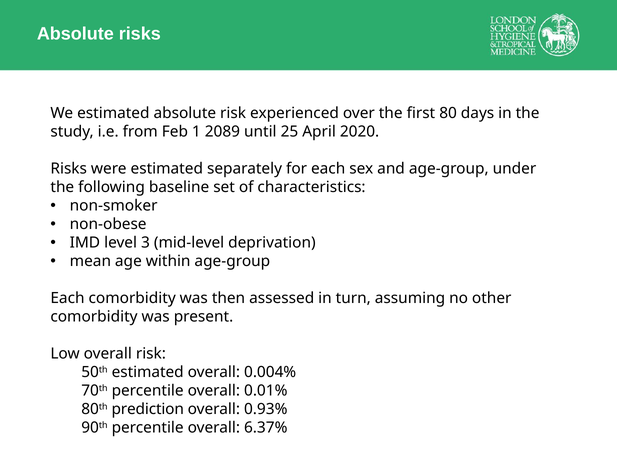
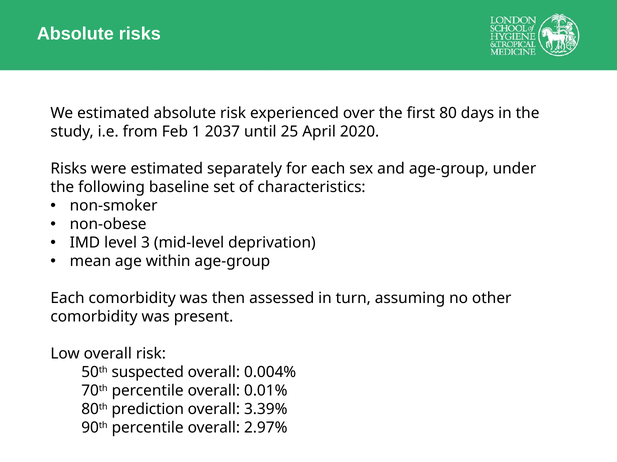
2089: 2089 -> 2037 (222, 132)
50th estimated: estimated -> suspected (148, 373)
0.93%: 0.93% -> 3.39% (266, 410)
6.37%: 6.37% -> 2.97% (266, 428)
